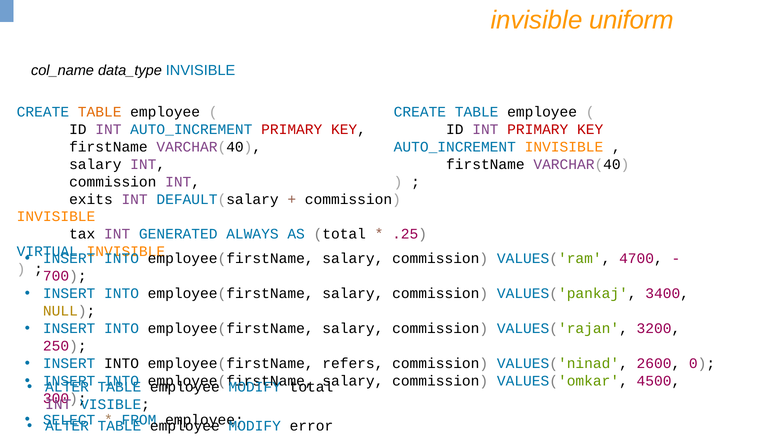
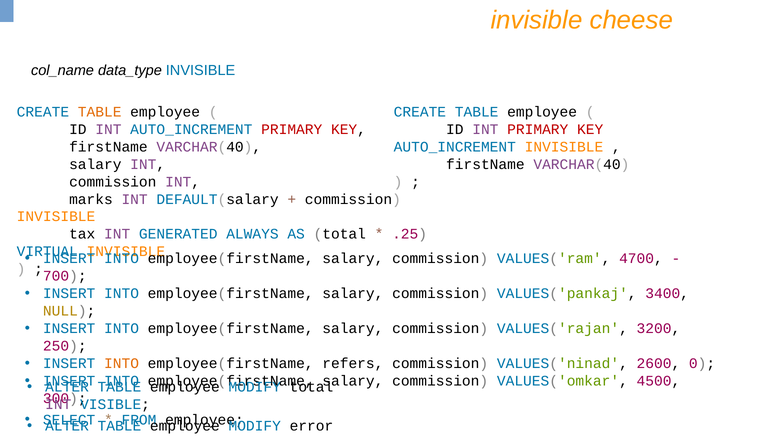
uniform: uniform -> cheese (631, 20)
exits: exits -> marks (91, 199)
INTO colour: black -> orange (122, 363)
